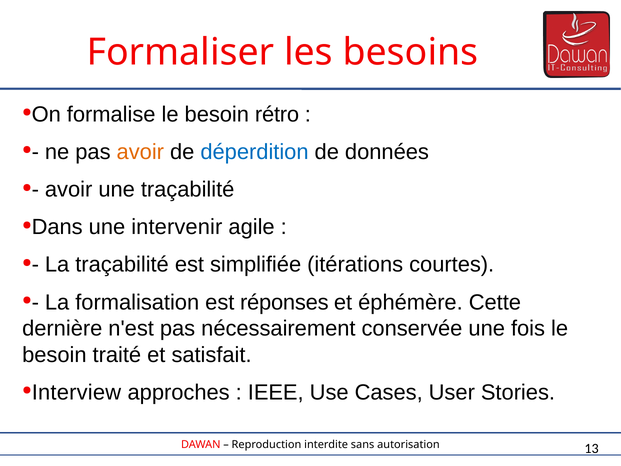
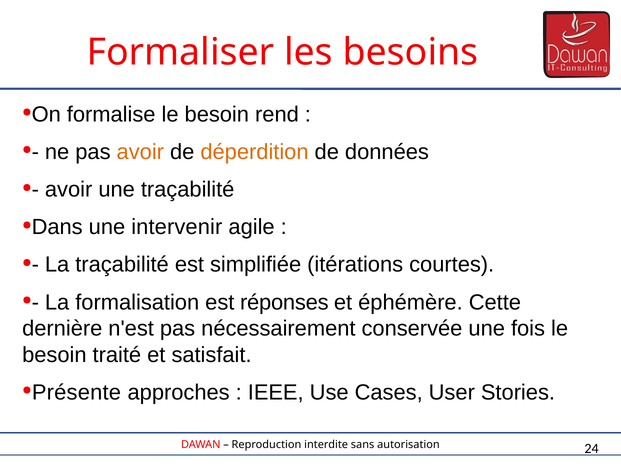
rétro: rétro -> rend (277, 114)
déperdition colour: blue -> orange (255, 152)
Interview: Interview -> Présente (76, 392)
13: 13 -> 24 (592, 449)
